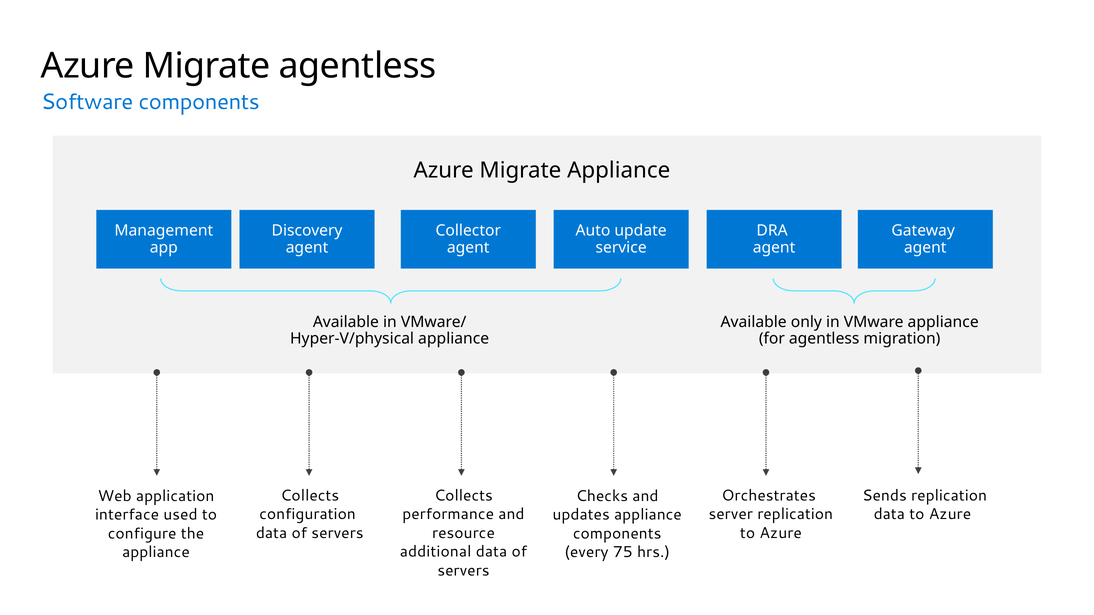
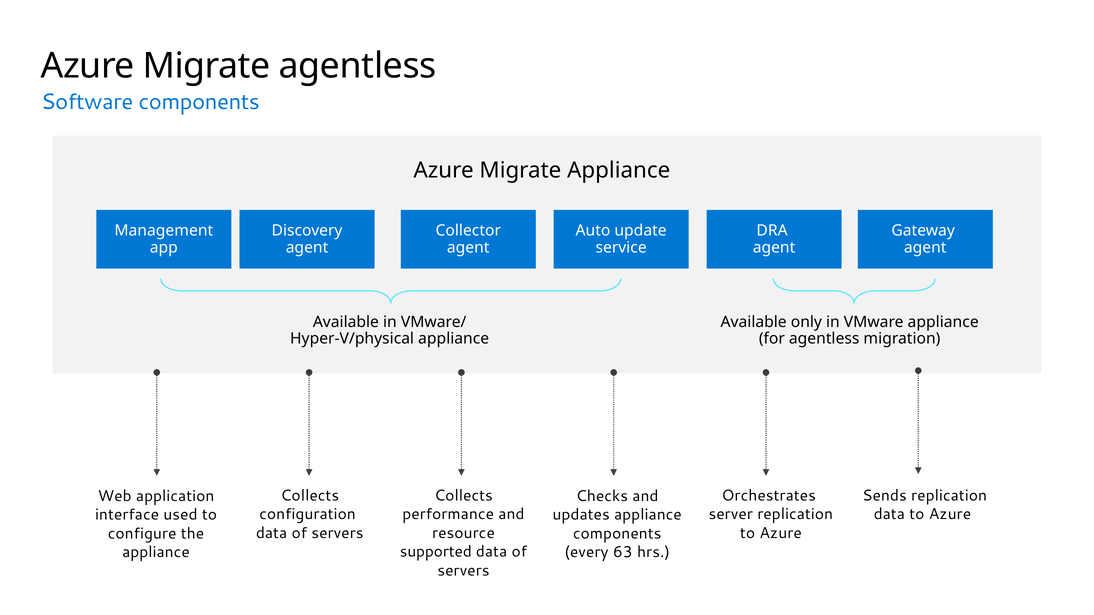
additional: additional -> supported (436, 552)
75: 75 -> 63 (623, 552)
